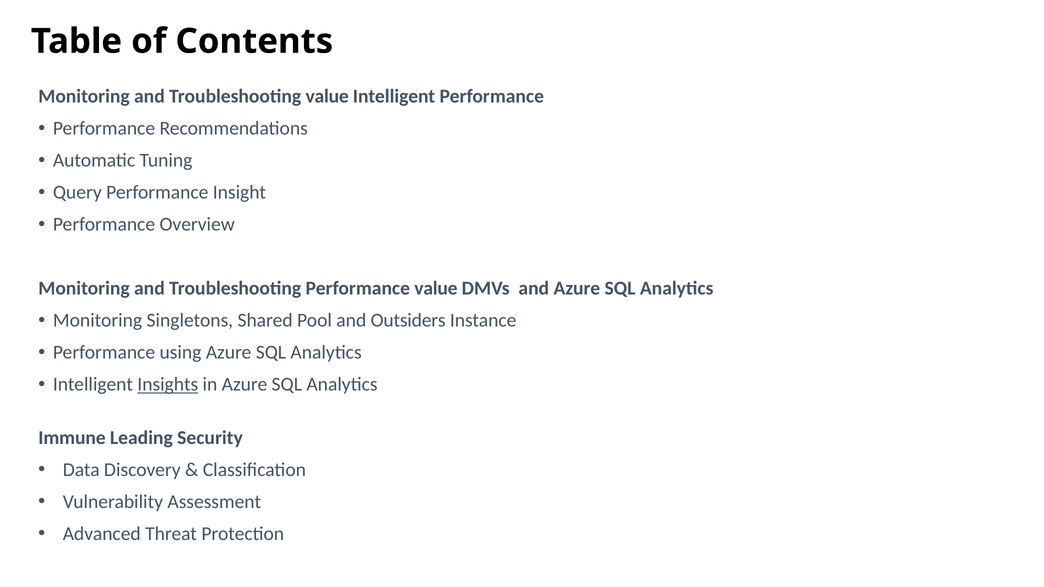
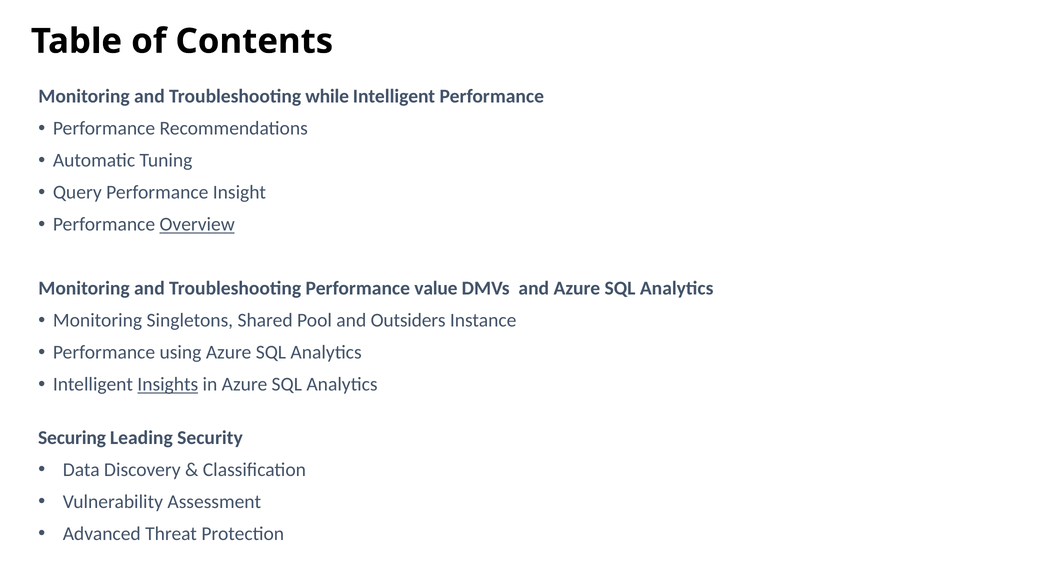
Troubleshooting value: value -> while (327, 96)
Overview underline: none -> present (197, 225)
Immune: Immune -> Securing (72, 438)
